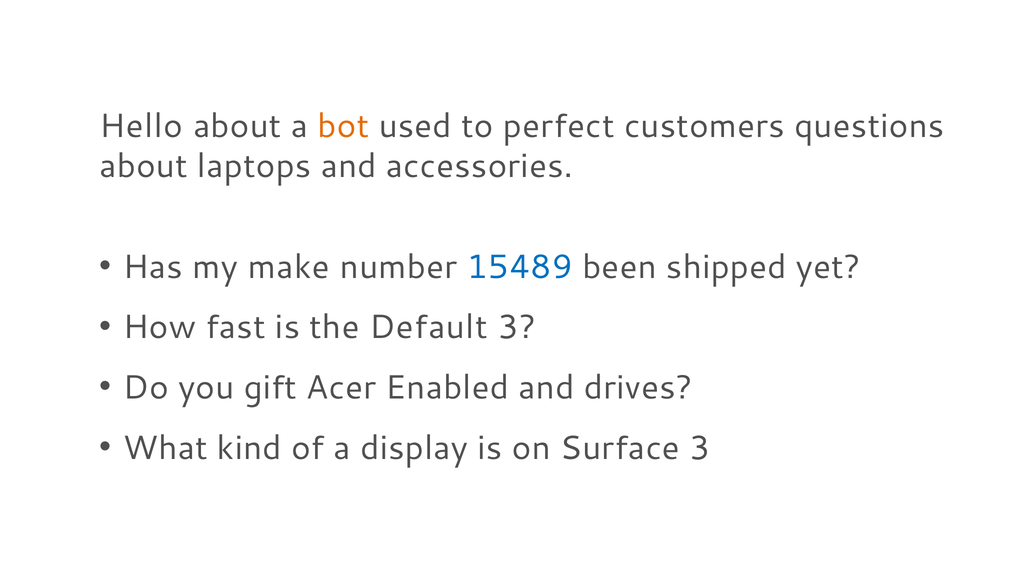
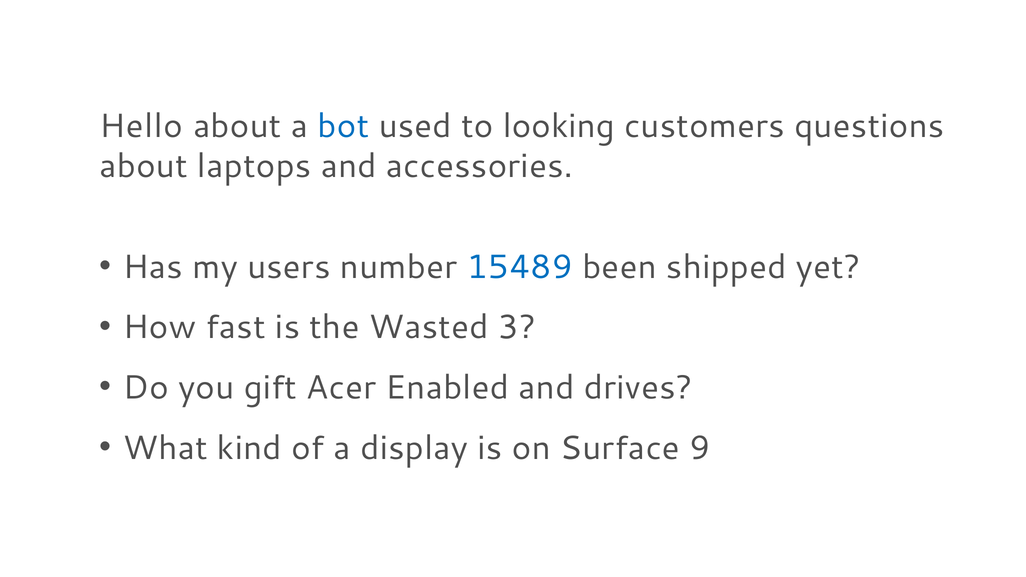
bot colour: orange -> blue (343, 126)
perfect: perfect -> looking (559, 126)
make: make -> users (289, 267)
Default: Default -> Wasted (429, 327)
Surface 3: 3 -> 9 (700, 448)
